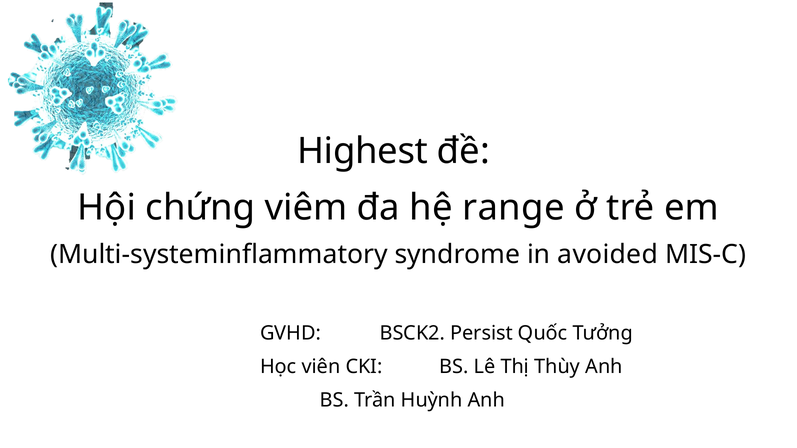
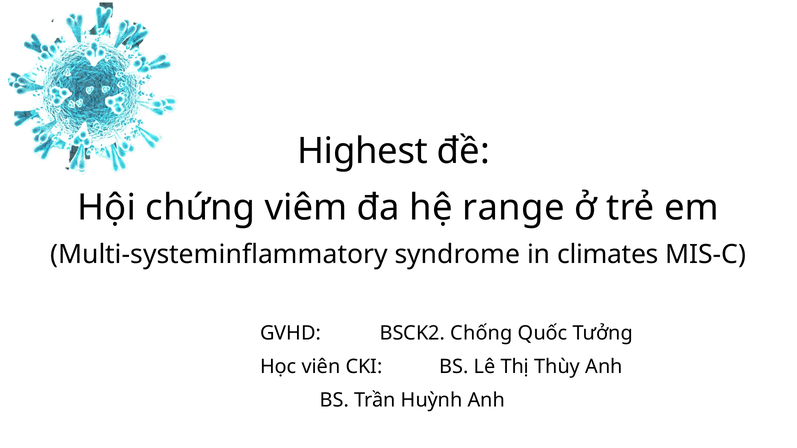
avoided: avoided -> climates (608, 255)
Persist: Persist -> Chống (481, 334)
